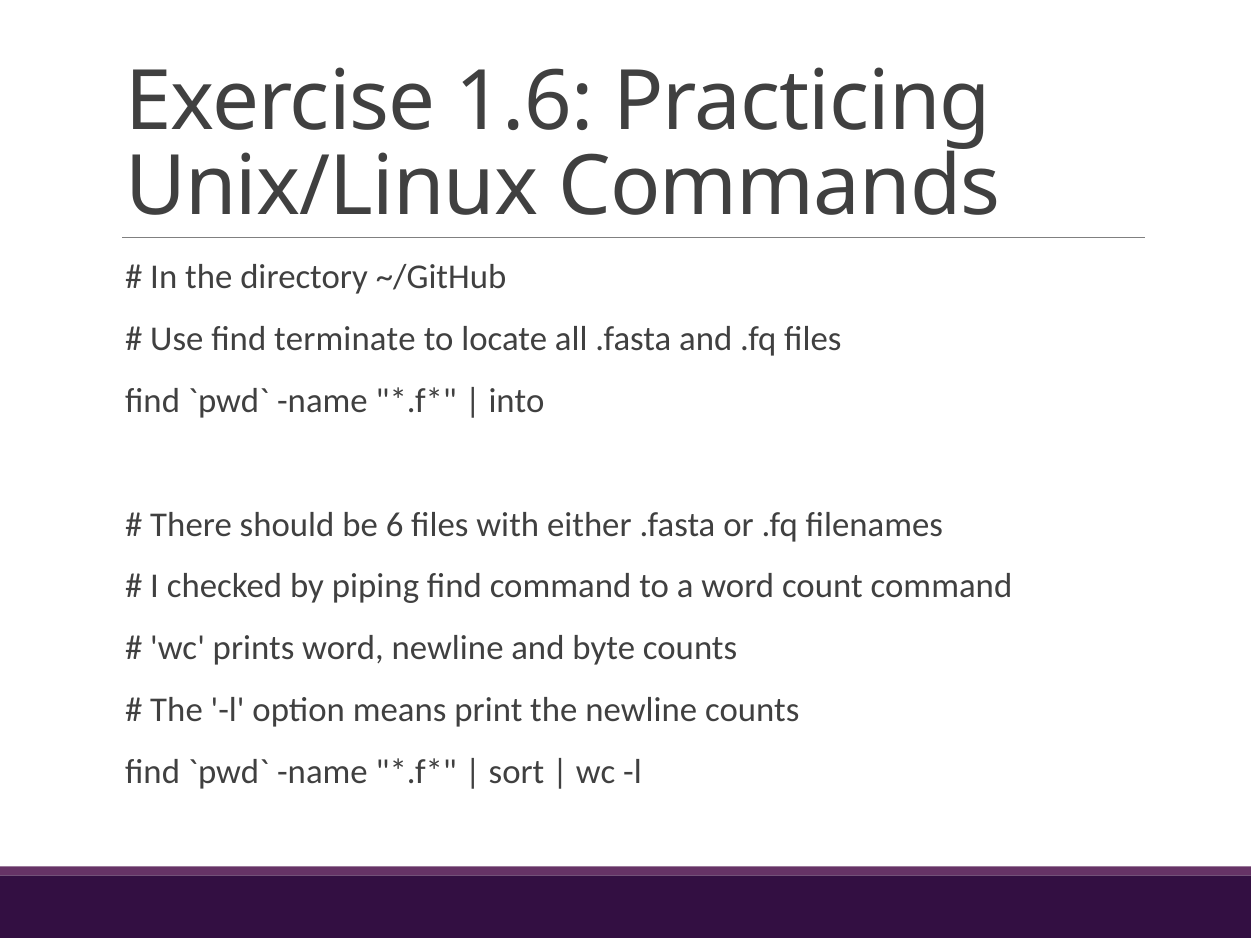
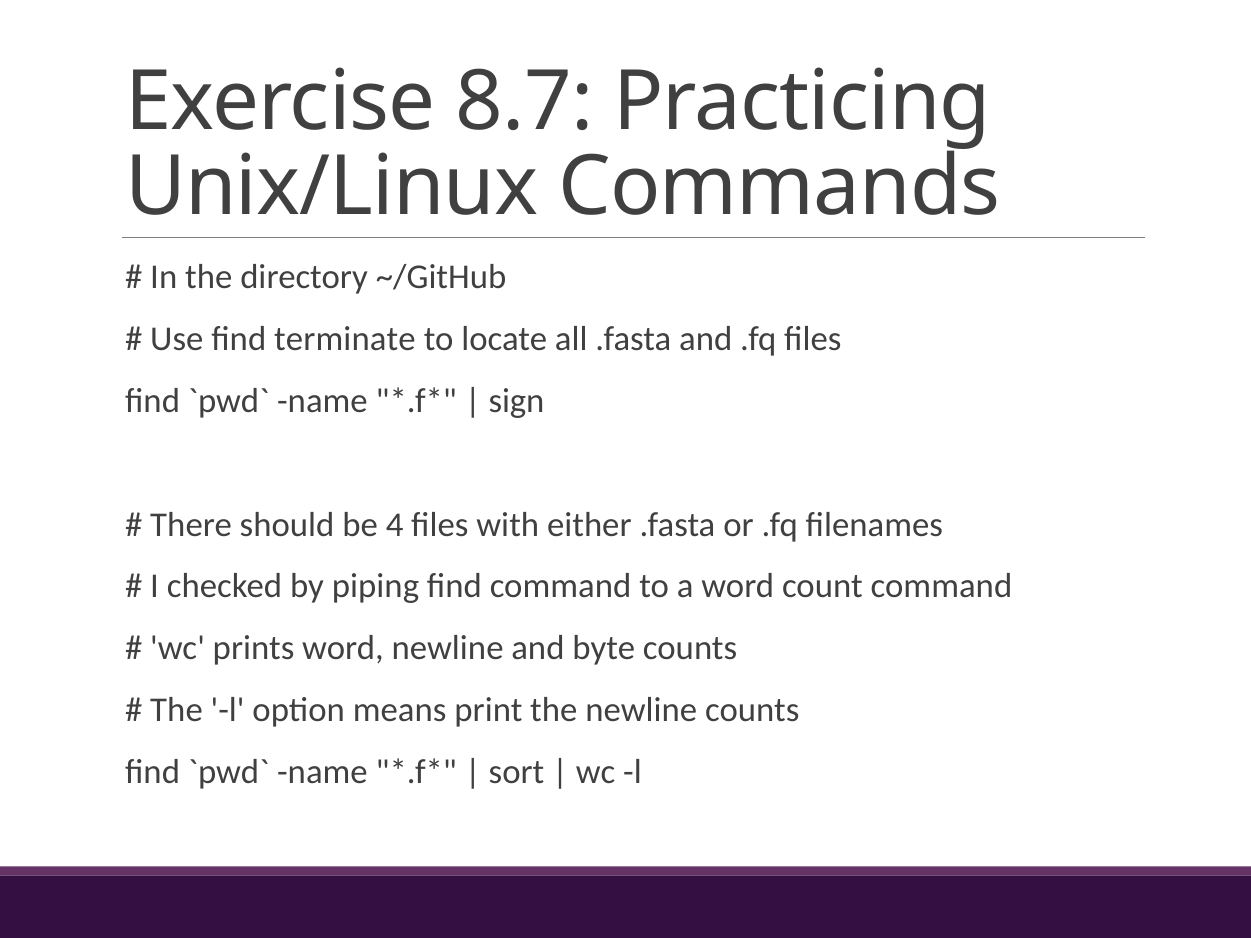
1.6: 1.6 -> 8.7 (525, 102)
into: into -> sign (517, 401)
6: 6 -> 4 (395, 525)
